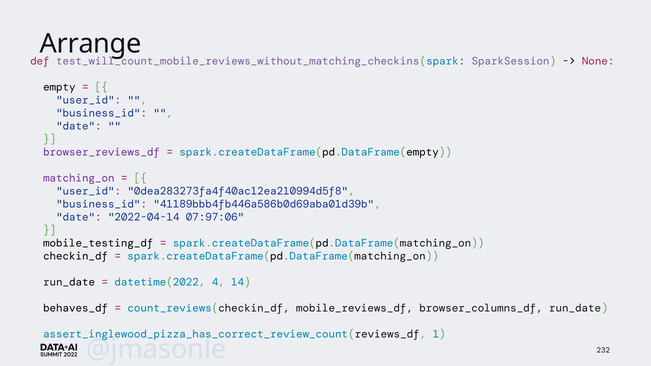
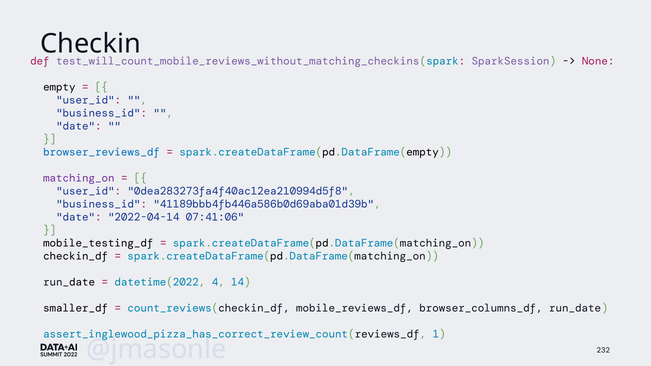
Arrange: Arrange -> Checkin (90, 44)
browser_reviews_df colour: purple -> blue (102, 152)
07:97:06: 07:97:06 -> 07:41:06 (215, 217)
behaves_df: behaves_df -> smaller_df (76, 308)
